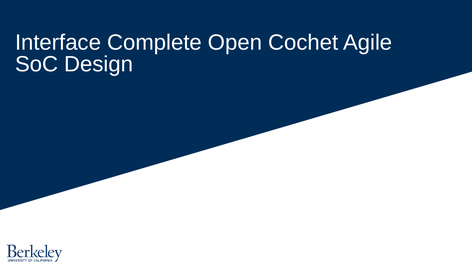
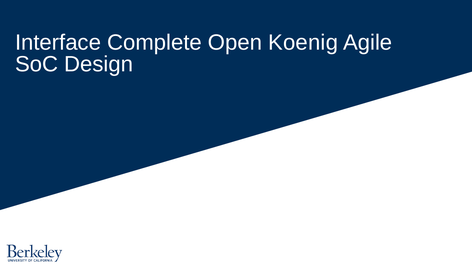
Cochet: Cochet -> Koenig (303, 43)
